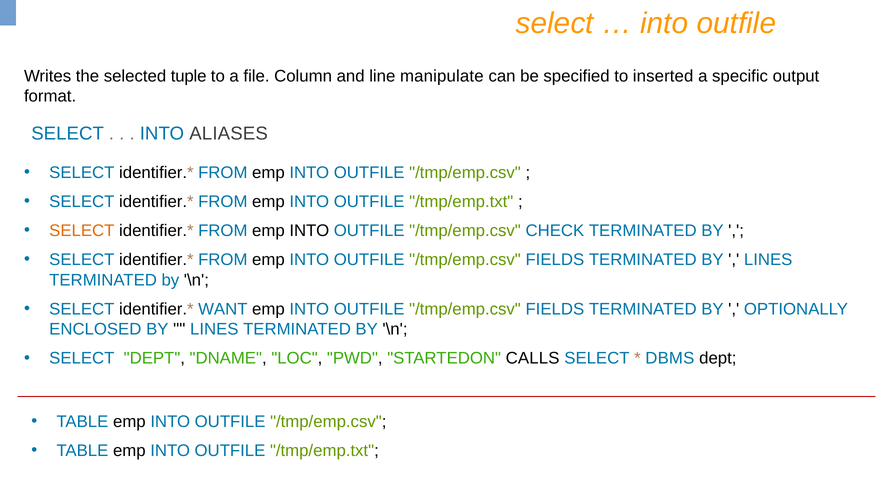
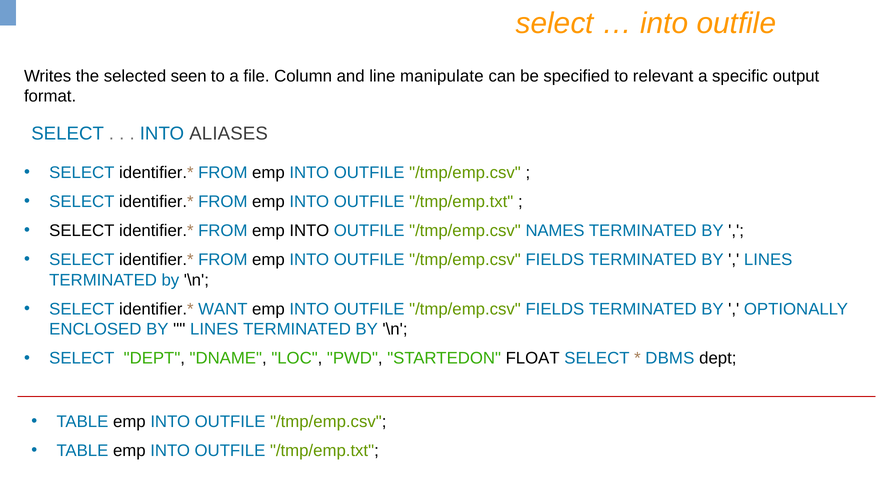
tuple: tuple -> seen (189, 76)
inserted: inserted -> relevant (663, 76)
SELECT colour: orange -> black (82, 230)
CHECK: CHECK -> NAMES (555, 230)
CALLS: CALLS -> FLOAT (533, 358)
